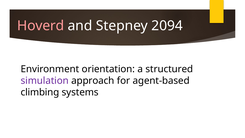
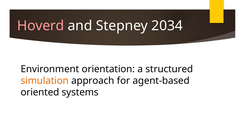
2094: 2094 -> 2034 (167, 26)
simulation colour: purple -> orange (45, 81)
climbing: climbing -> oriented (40, 92)
